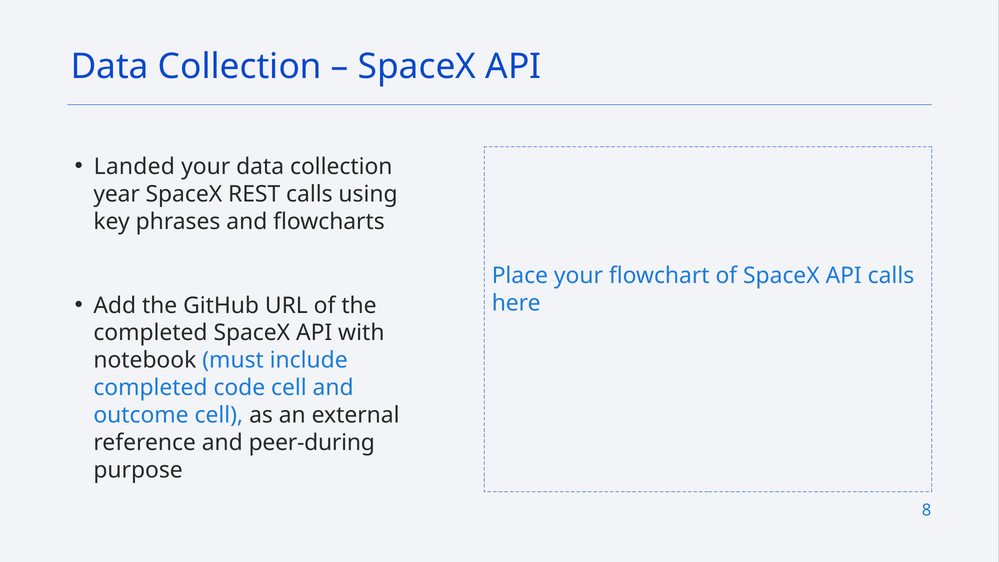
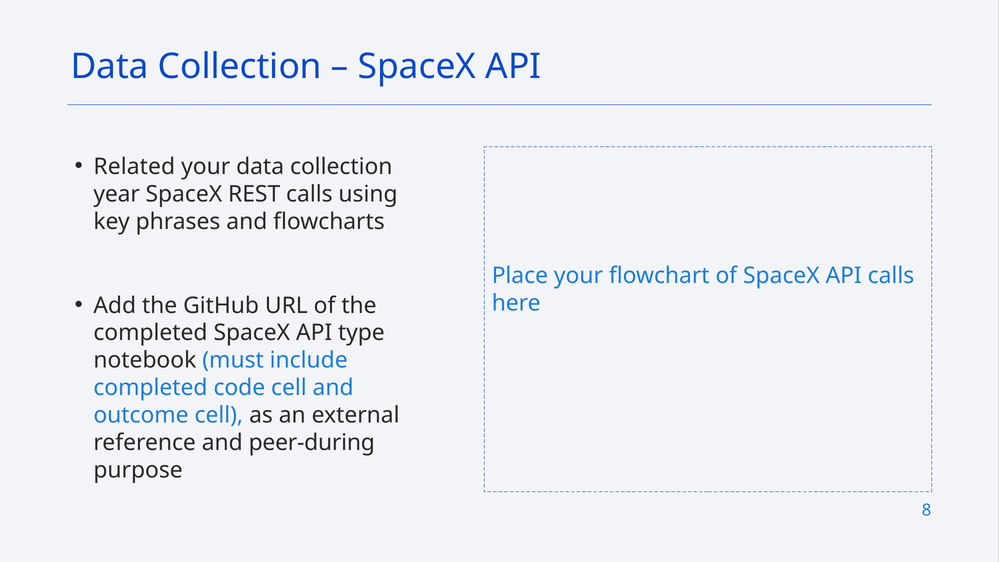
Landed: Landed -> Related (134, 167)
with: with -> type (361, 333)
